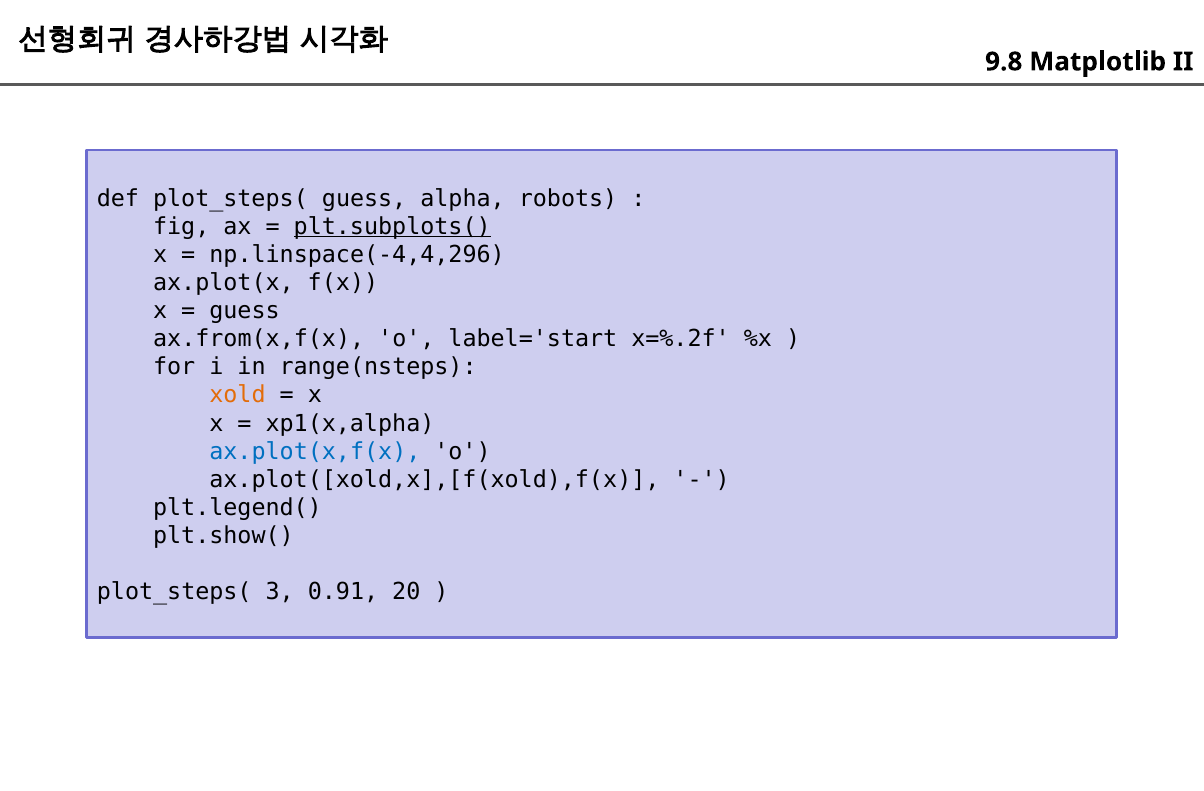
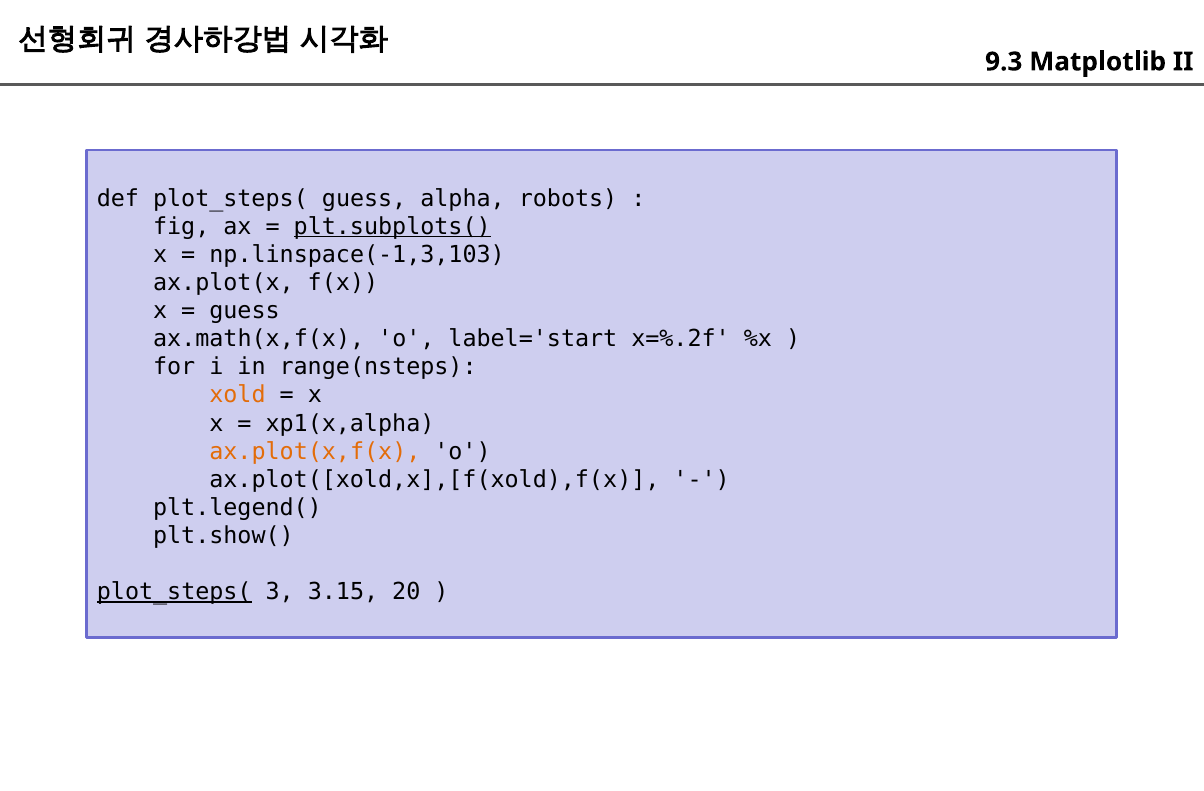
9.8: 9.8 -> 9.3 (1004, 62)
np.linspace(-4,4,296: np.linspace(-4,4,296 -> np.linspace(-1,3,103 (357, 255)
ax.from(x,f(x: ax.from(x,f(x -> ax.math(x,f(x (259, 339)
ax.plot(x,f(x colour: blue -> orange (315, 451)
plot_steps( underline: none -> present (174, 592)
0.91: 0.91 -> 3.15 (343, 592)
